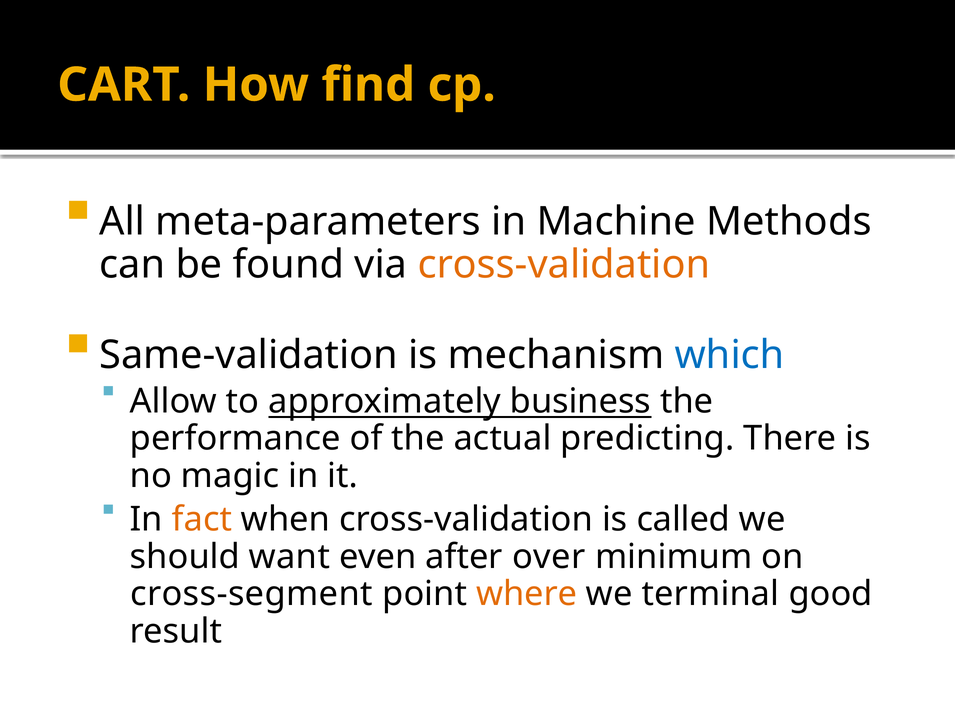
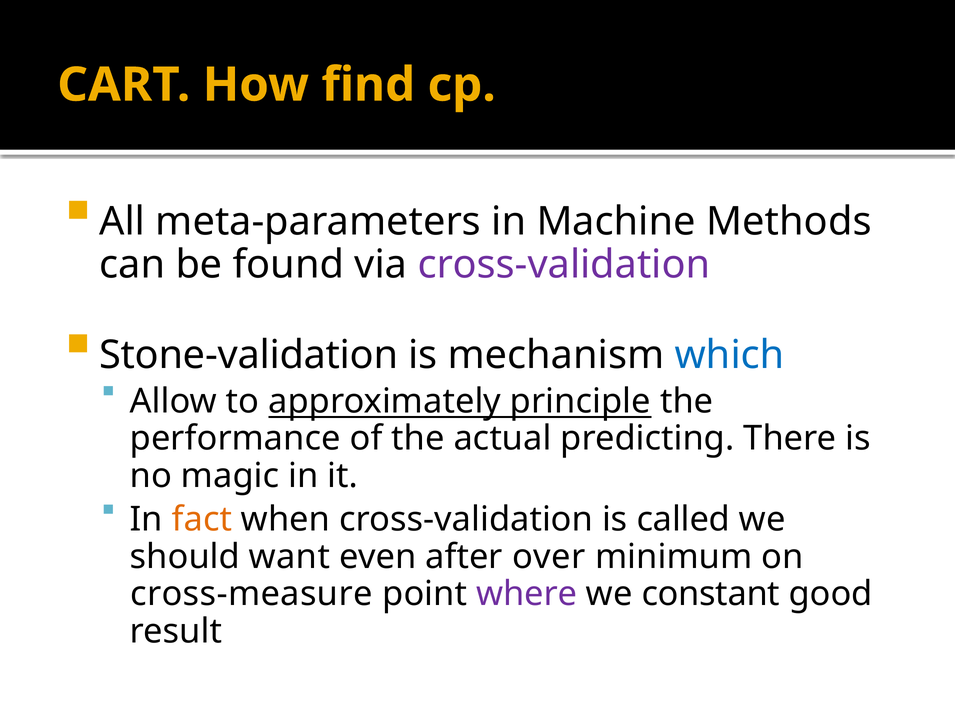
cross-validation colour: orange -> purple (564, 265)
Same-validation: Same-validation -> Stone-validation (249, 355)
business: business -> principle (580, 401)
cross-segment: cross-segment -> cross-measure (251, 594)
where colour: orange -> purple (527, 594)
terminal: terminal -> constant (711, 594)
